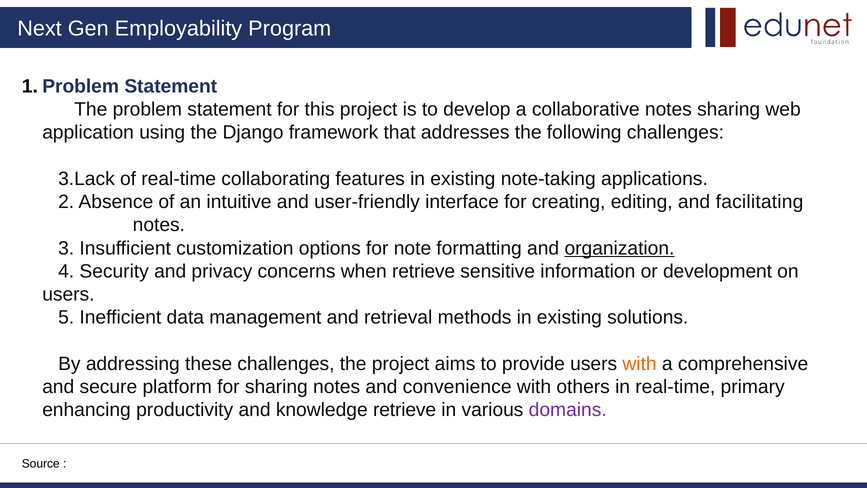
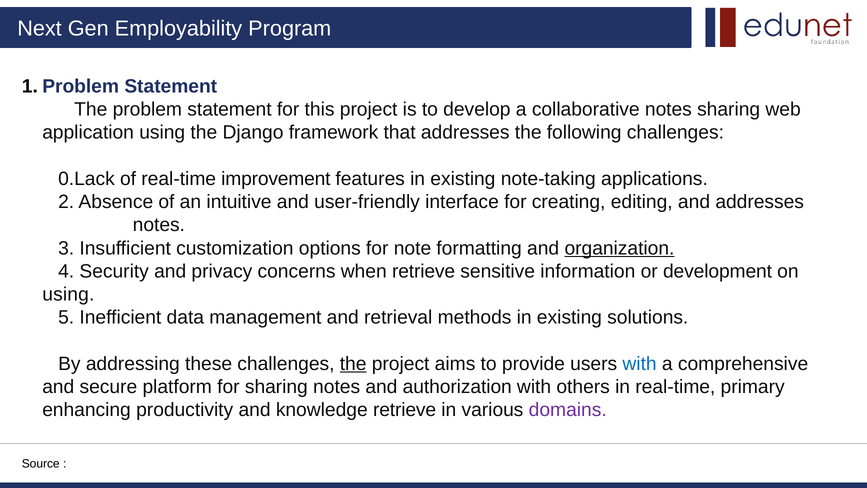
3.Lack: 3.Lack -> 0.Lack (86, 179)
collaborating: collaborating -> improvement (276, 179)
and facilitating: facilitating -> addresses (760, 202)
users: users -> using (68, 294)
the underline: none -> present (353, 364)
with colour: orange -> blue (640, 364)
convenience: convenience -> authorization (457, 387)
